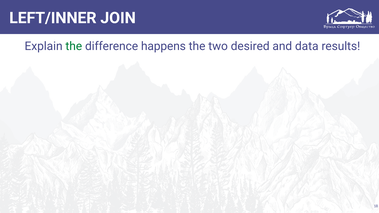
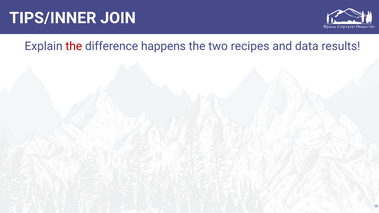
LEFT/INNER: LEFT/INNER -> TIPS/INNER (53, 18)
the colour: green -> red (74, 46)
desired: desired -> recipes (250, 46)
